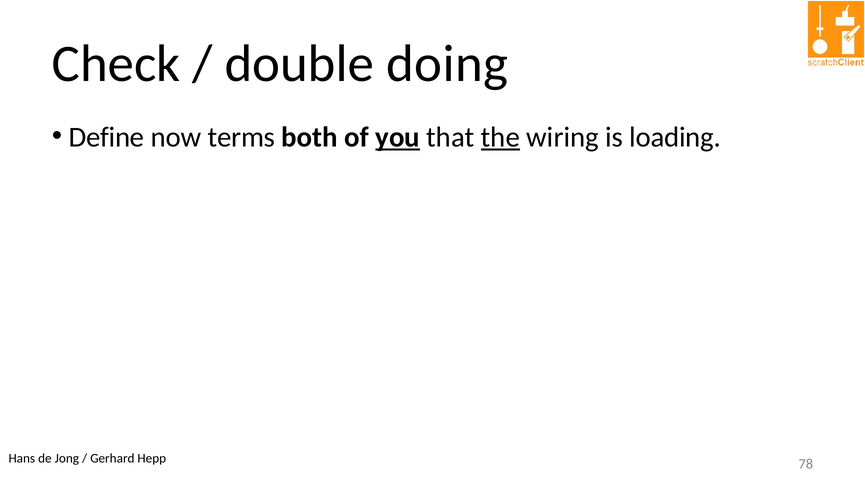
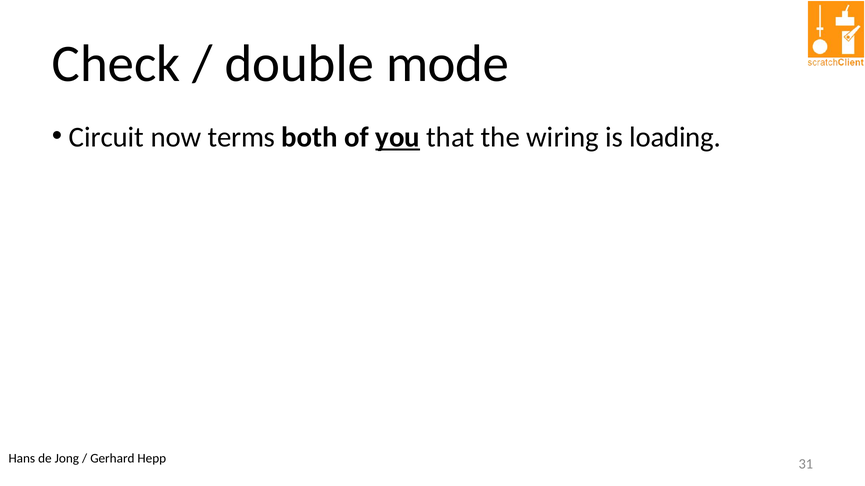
doing: doing -> mode (448, 64)
Define: Define -> Circuit (106, 137)
the underline: present -> none (500, 137)
78: 78 -> 31 (806, 465)
